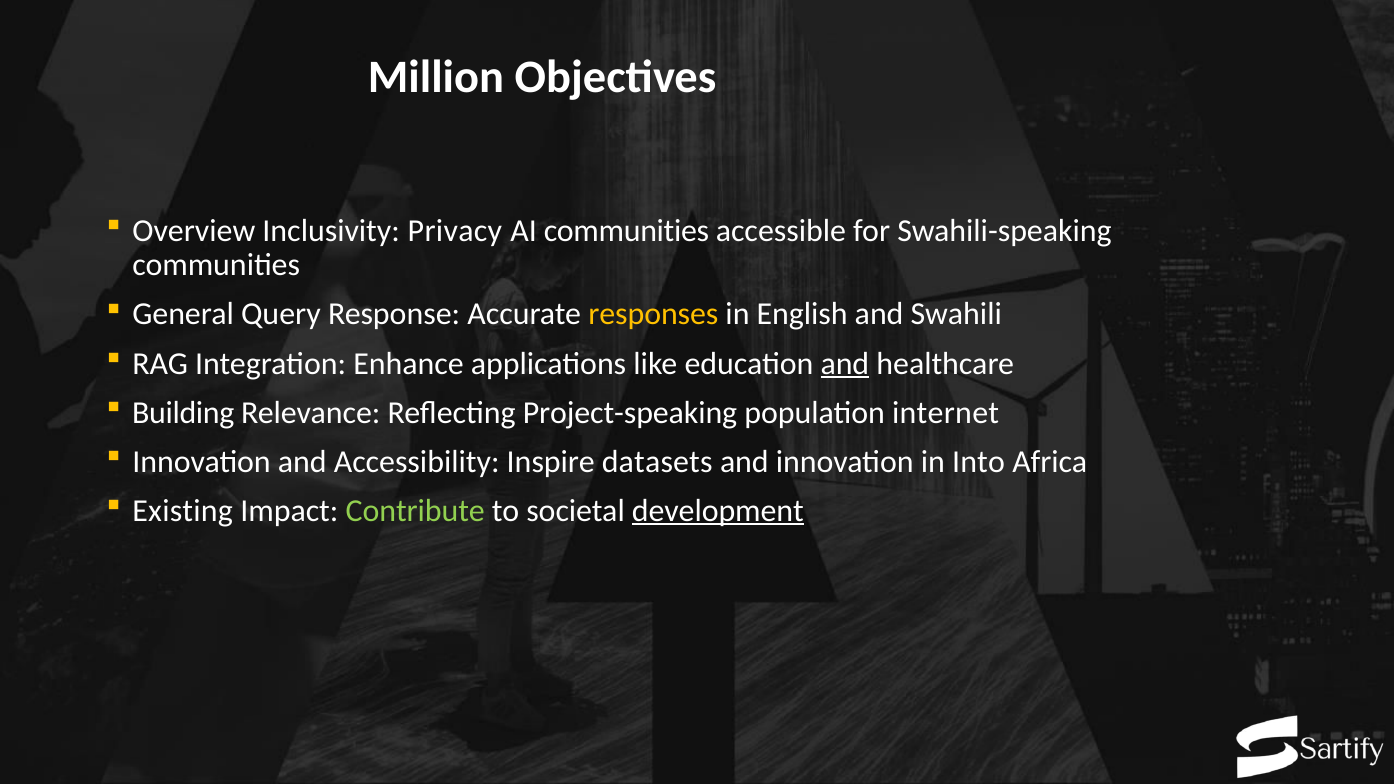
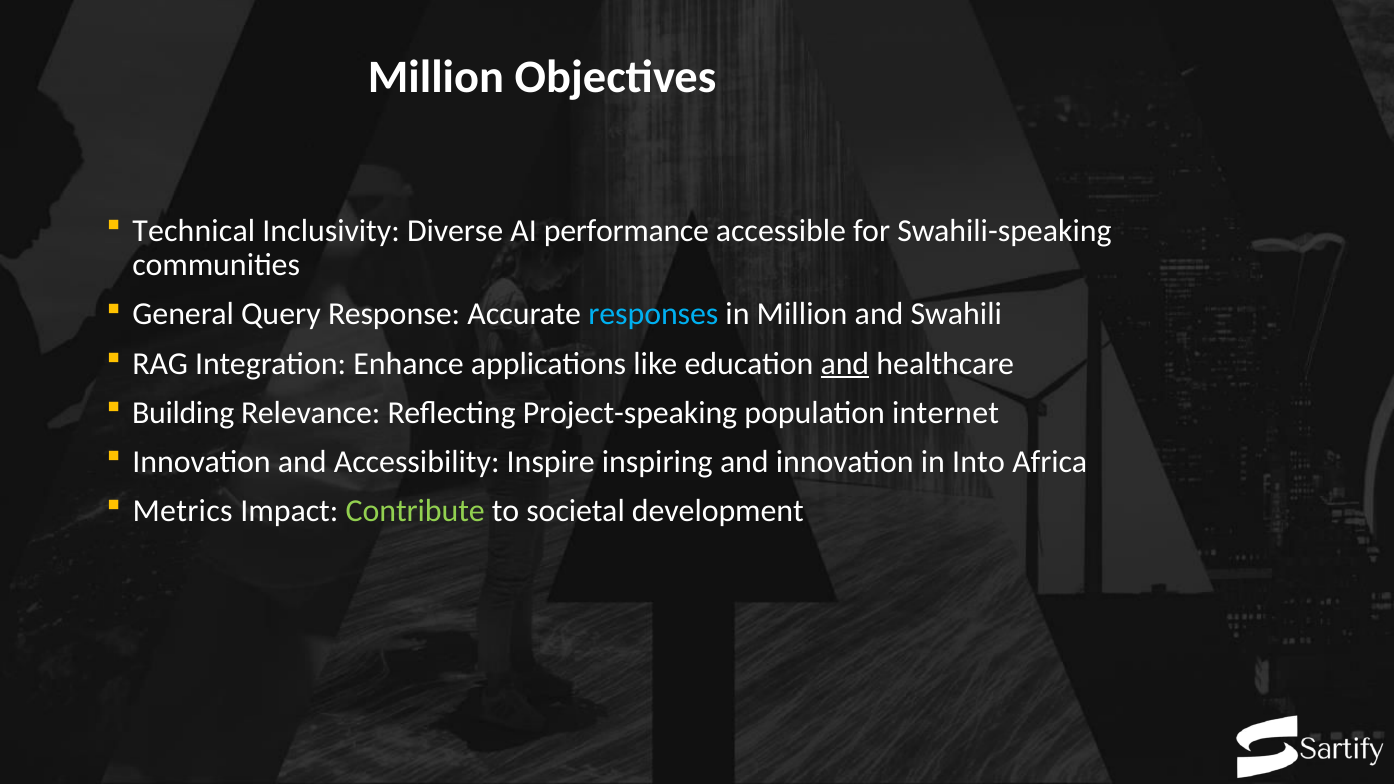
Overview: Overview -> Technical (194, 231)
Privacy: Privacy -> Diverse (455, 231)
AI communities: communities -> performance (626, 231)
responses colour: yellow -> light blue (653, 315)
in English: English -> Million (802, 315)
datasets: datasets -> inspiring (657, 462)
Existing: Existing -> Metrics (183, 511)
development underline: present -> none (718, 511)
